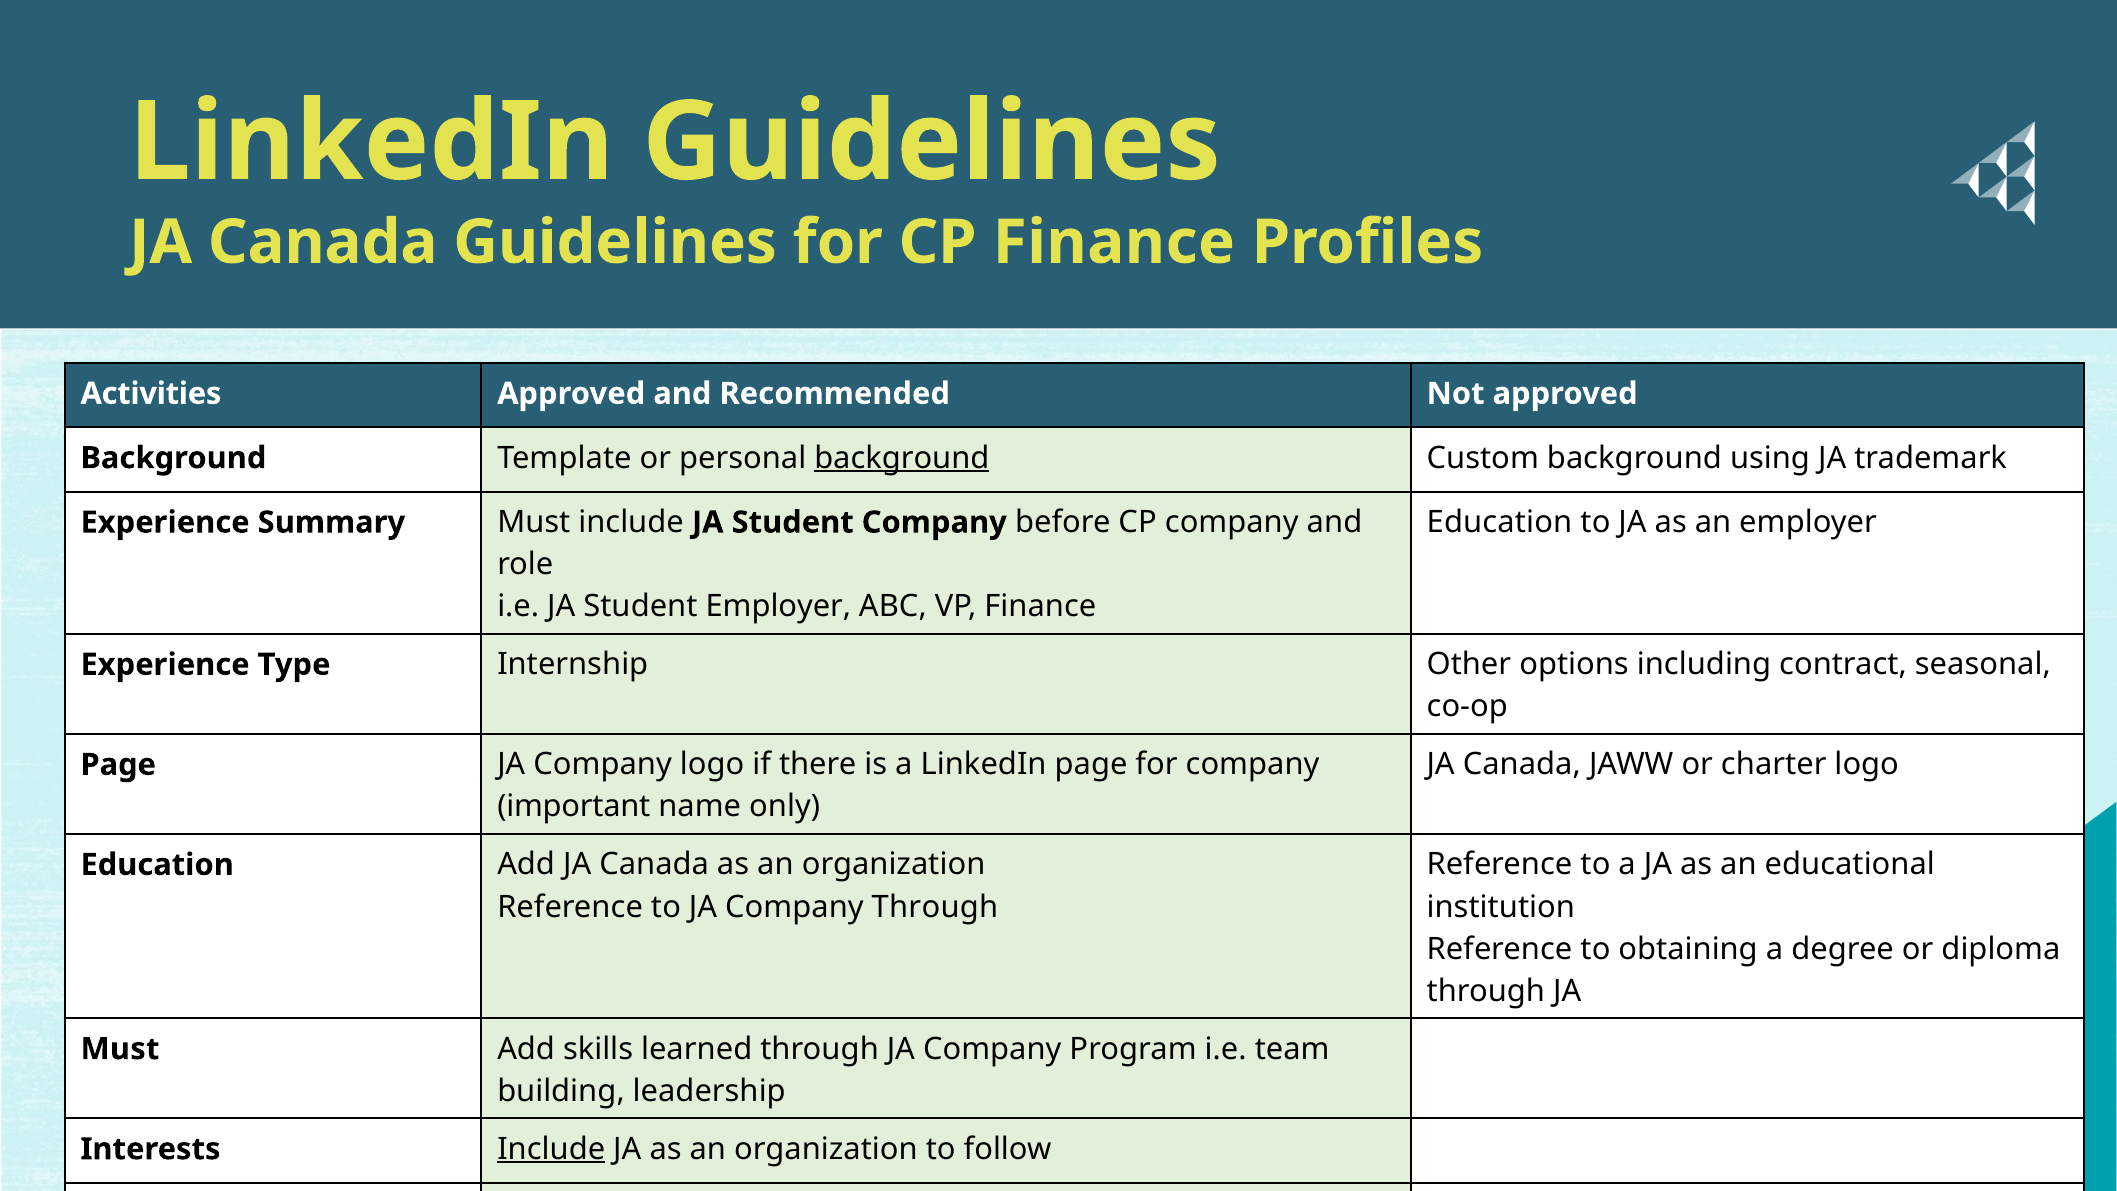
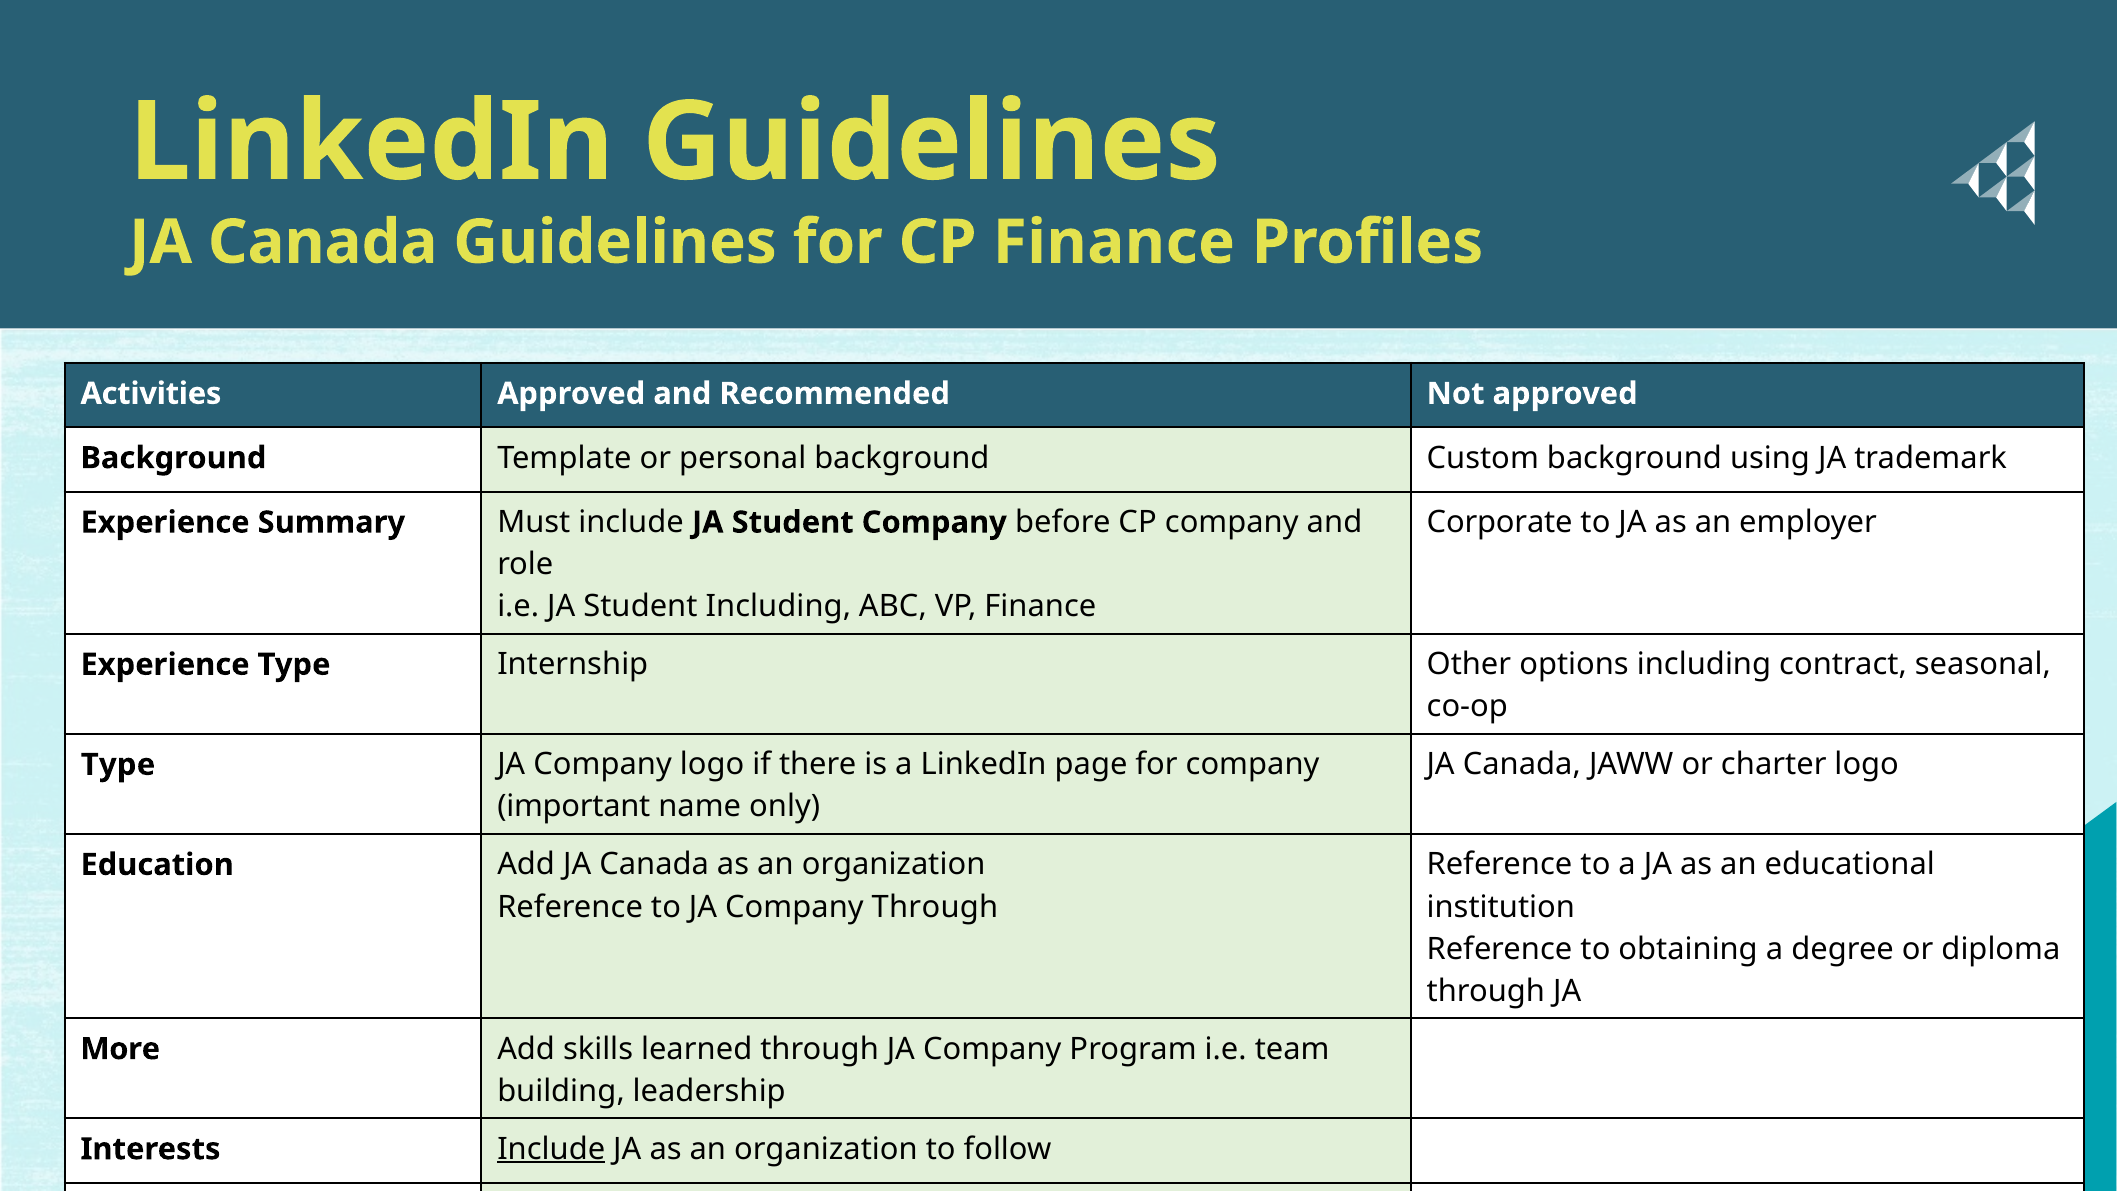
background underline: present -> none (902, 458)
Education: Education -> Corporate (1500, 522)
Student Employer: Employer -> Including (778, 606)
Page: Page -> Type (118, 765)
Must: Must -> More (120, 1049)
